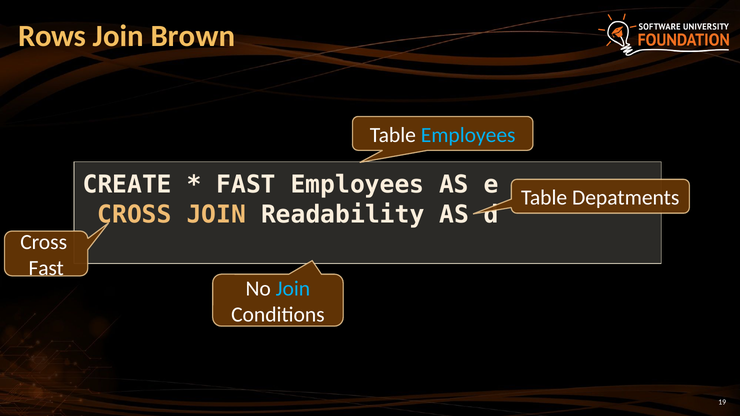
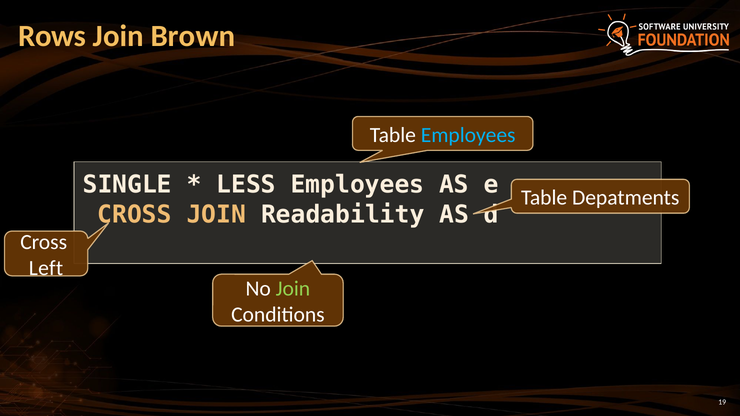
CREATE: CREATE -> SINGLE (127, 185)
FAST: FAST -> LESS (246, 185)
Fast: Fast -> Left (46, 268)
Join colour: light blue -> light green (293, 289)
